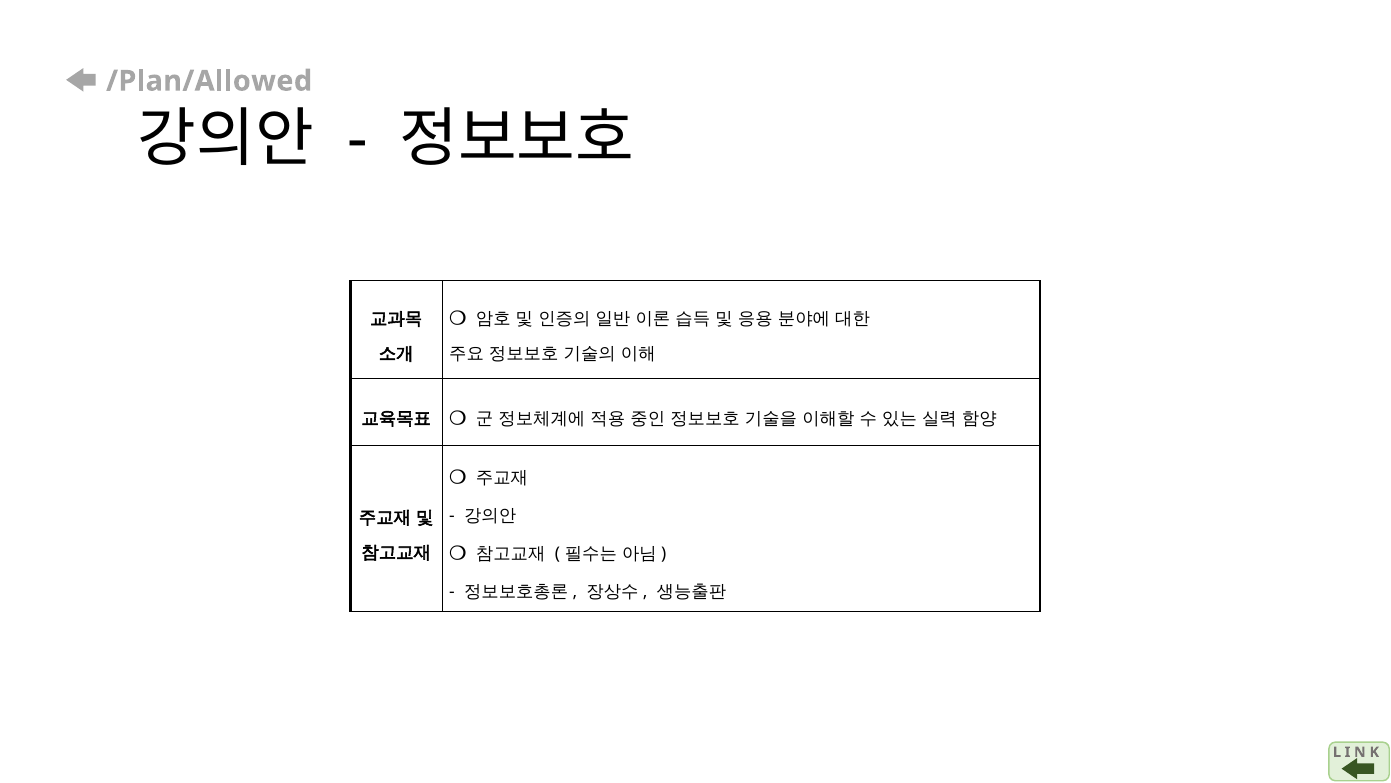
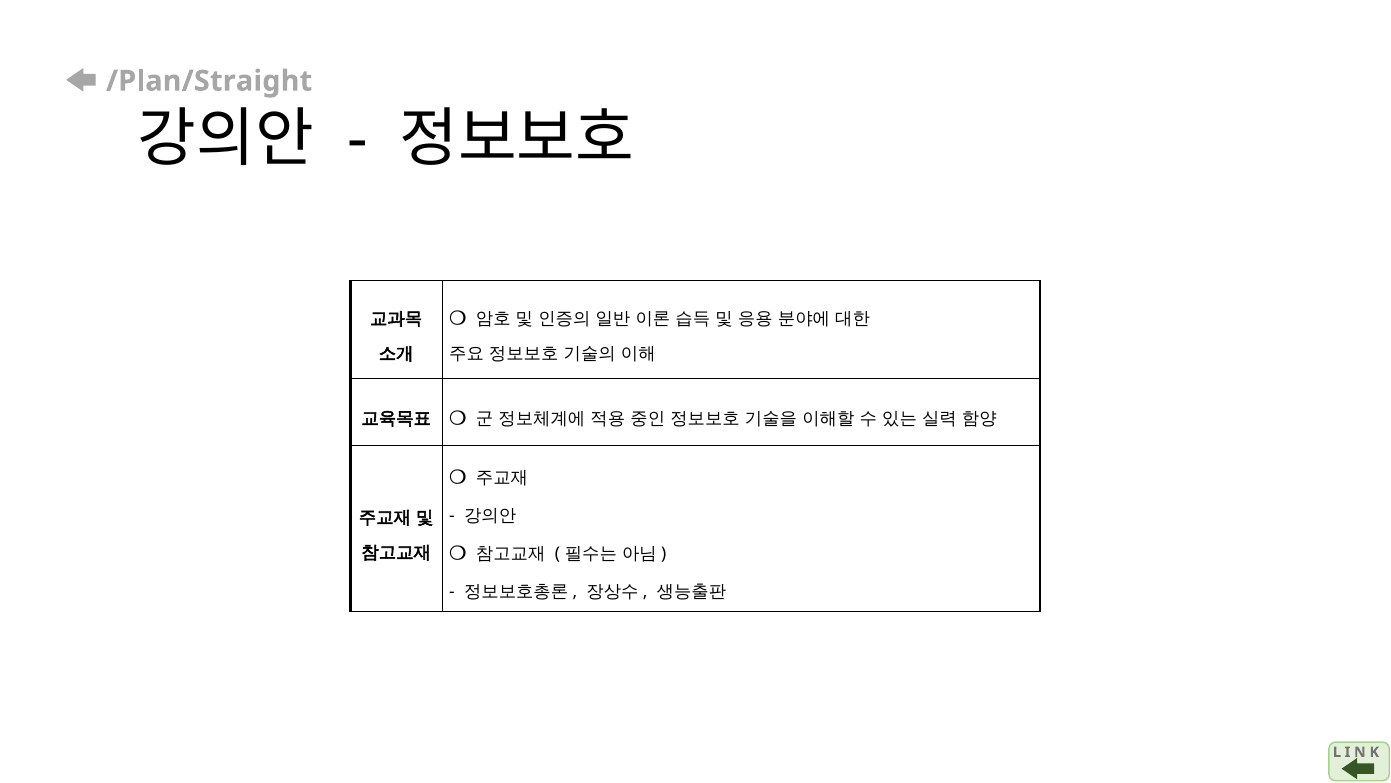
/Plan/Allowed: /Plan/Allowed -> /Plan/Straight (209, 81)
